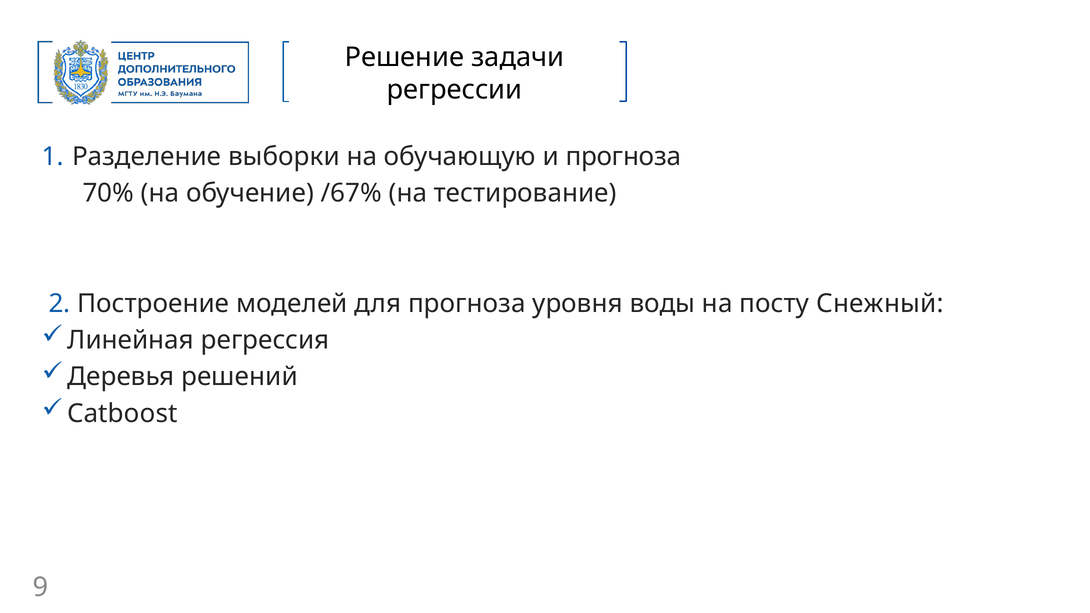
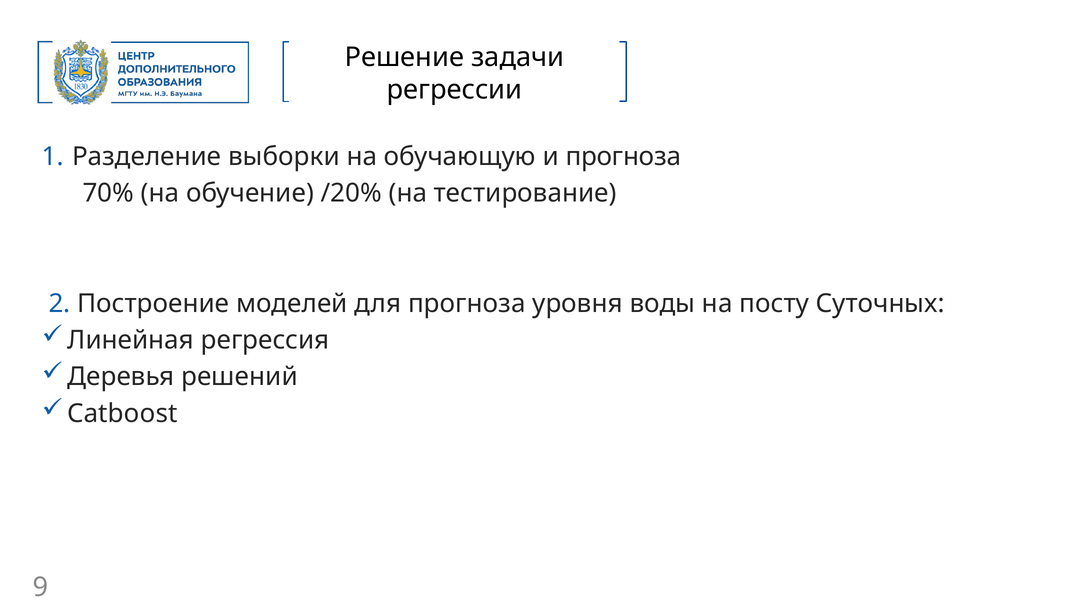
/67%: /67% -> /20% (351, 193)
Снежный: Снежный -> Суточных (880, 304)
